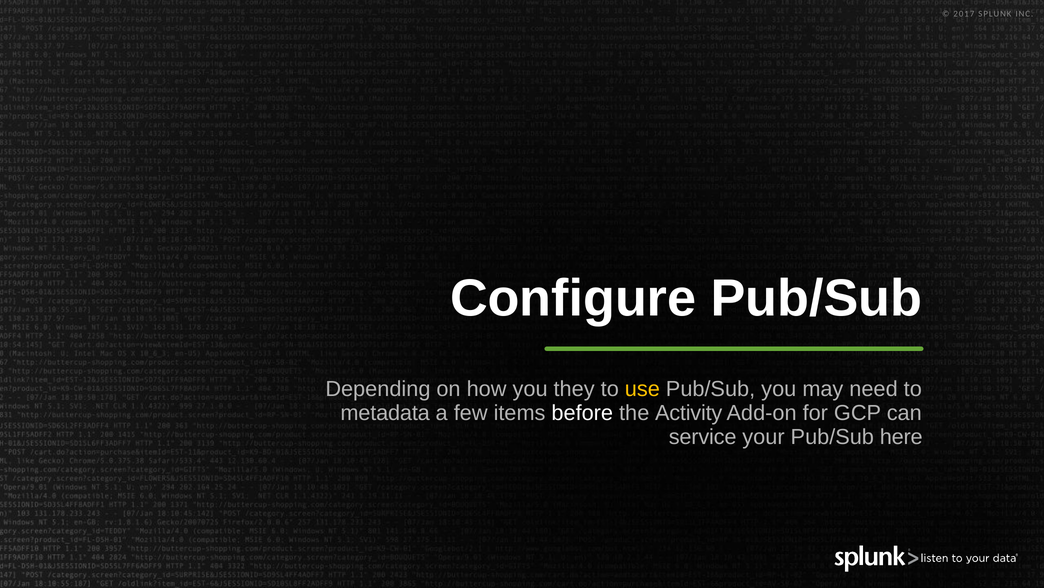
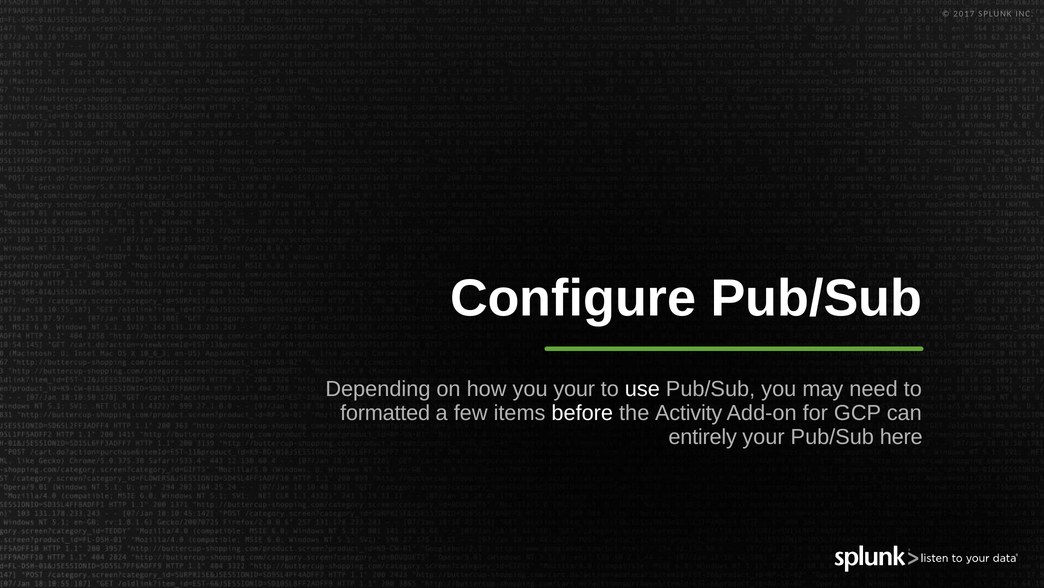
you they: they -> your (574, 388)
use colour: yellow -> white (642, 388)
metadata: metadata -> formatted (385, 412)
service: service -> entirely (703, 436)
